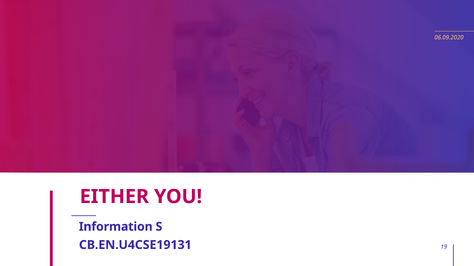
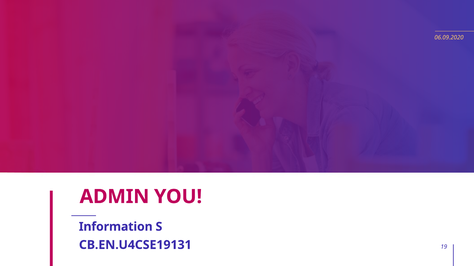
EITHER: EITHER -> ADMIN (114, 197)
